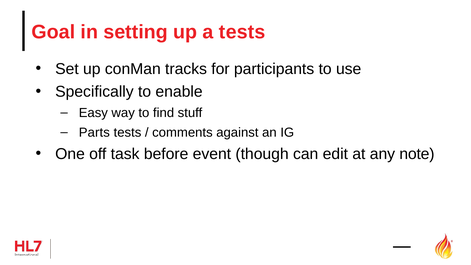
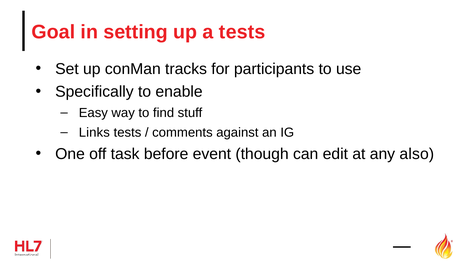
Parts: Parts -> Links (94, 132)
note: note -> also (417, 154)
